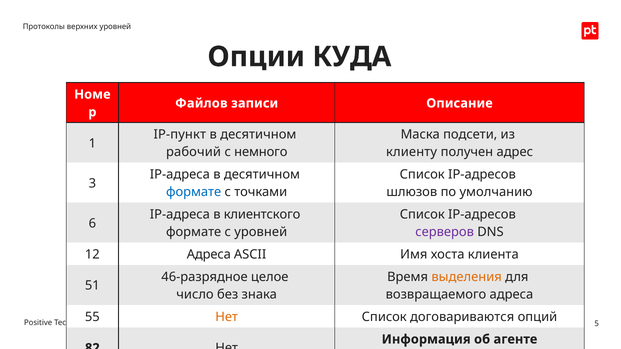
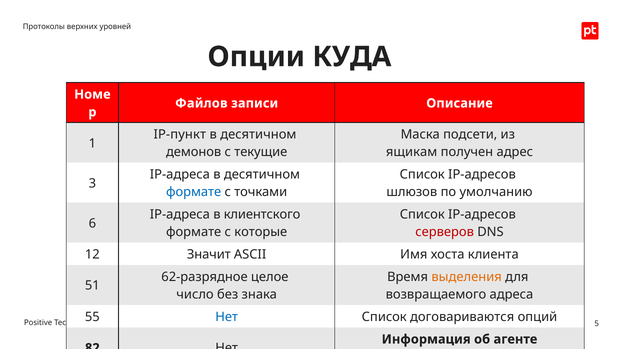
рабочий: рабочий -> демонов (194, 152)
немного: немного -> текущие (261, 152)
клиенту: клиенту -> ящикам (412, 152)
с уровней: уровней -> которые (261, 232)
серверов colour: purple -> red (445, 232)
12 Адреса: Адреса -> Значит (209, 255)
46-разрядное: 46-разрядное -> 62-разрядное (205, 277)
Нет colour: orange -> blue (227, 317)
